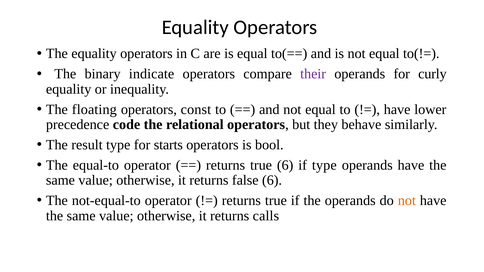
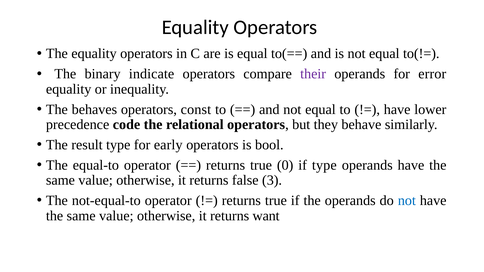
curly: curly -> error (432, 74)
floating: floating -> behaves (94, 109)
starts: starts -> early (168, 145)
true 6: 6 -> 0 (285, 165)
false 6: 6 -> 3 (272, 180)
not colour: orange -> blue (407, 201)
calls: calls -> want (266, 216)
